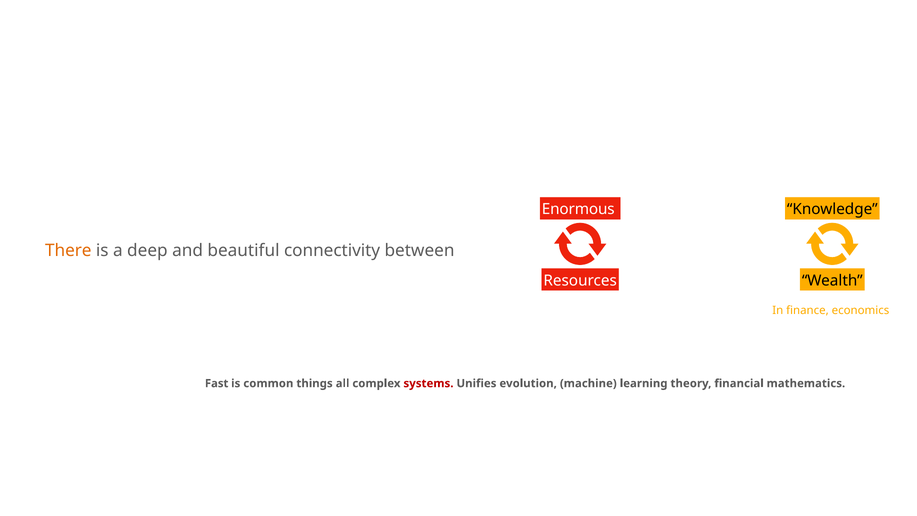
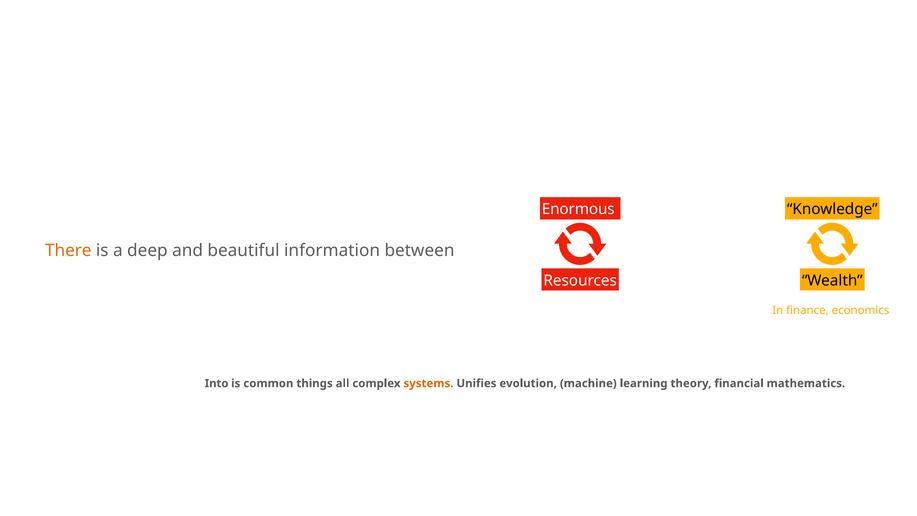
connectivity: connectivity -> information (332, 250)
Fast: Fast -> Into (217, 383)
systems colour: red -> orange (428, 383)
